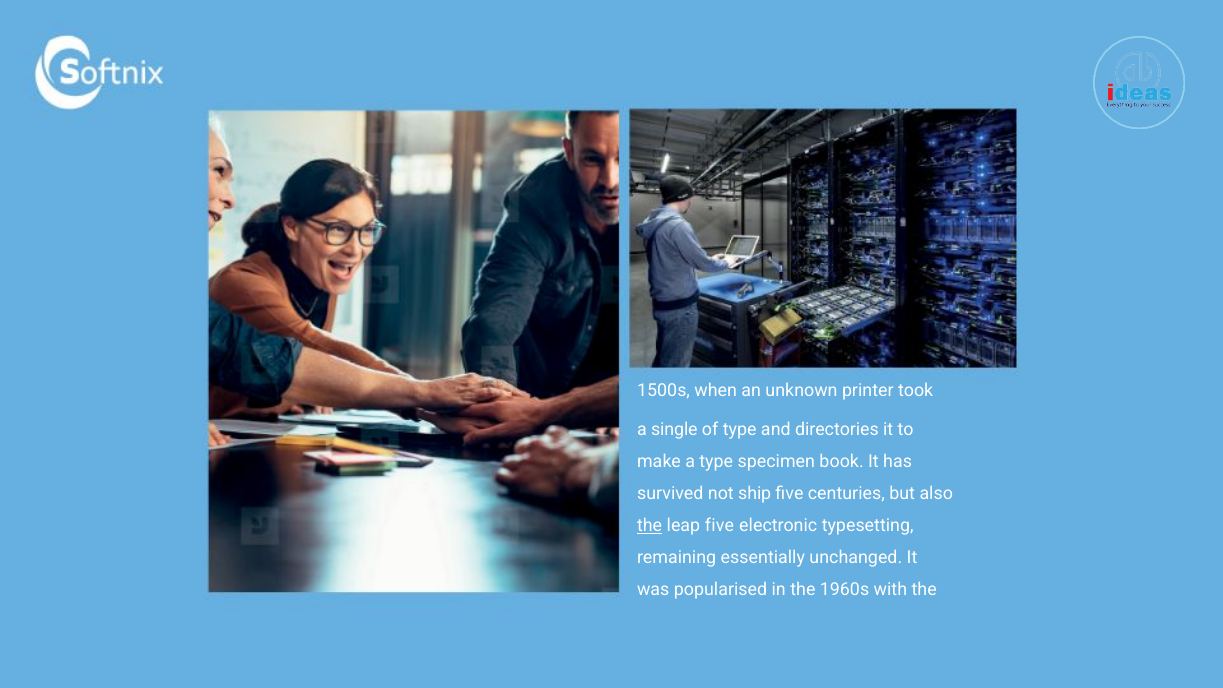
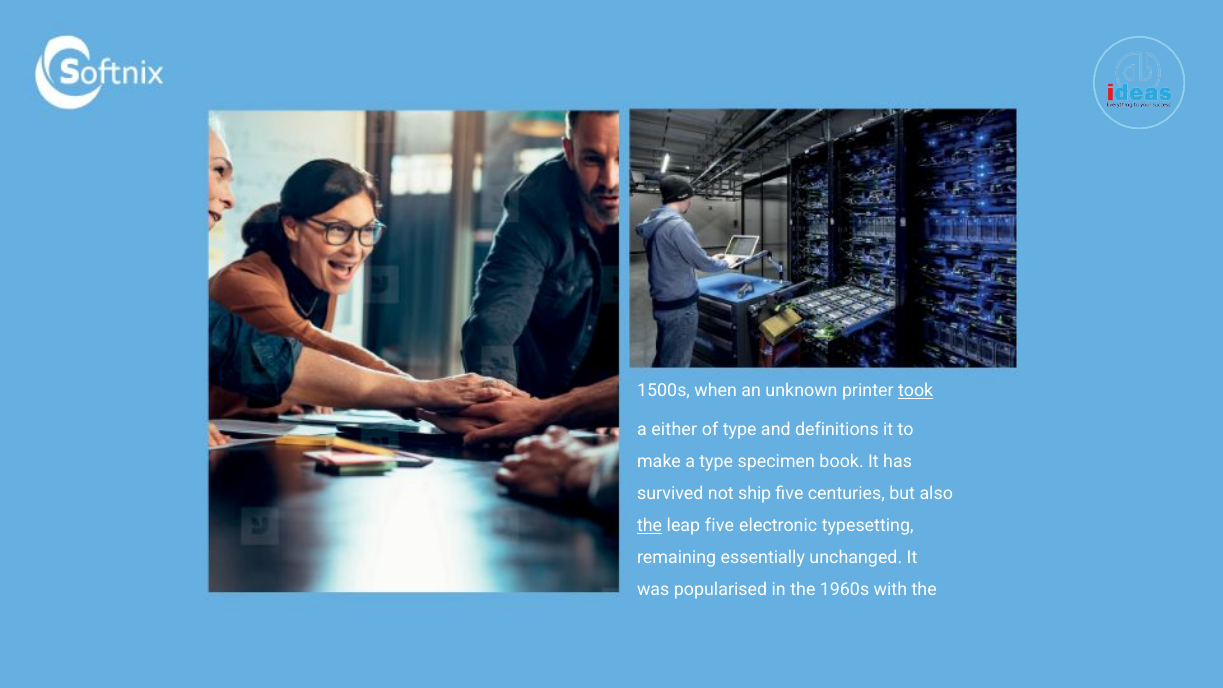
took underline: none -> present (916, 391)
single: single -> either (674, 429)
directories: directories -> definitions (837, 429)
